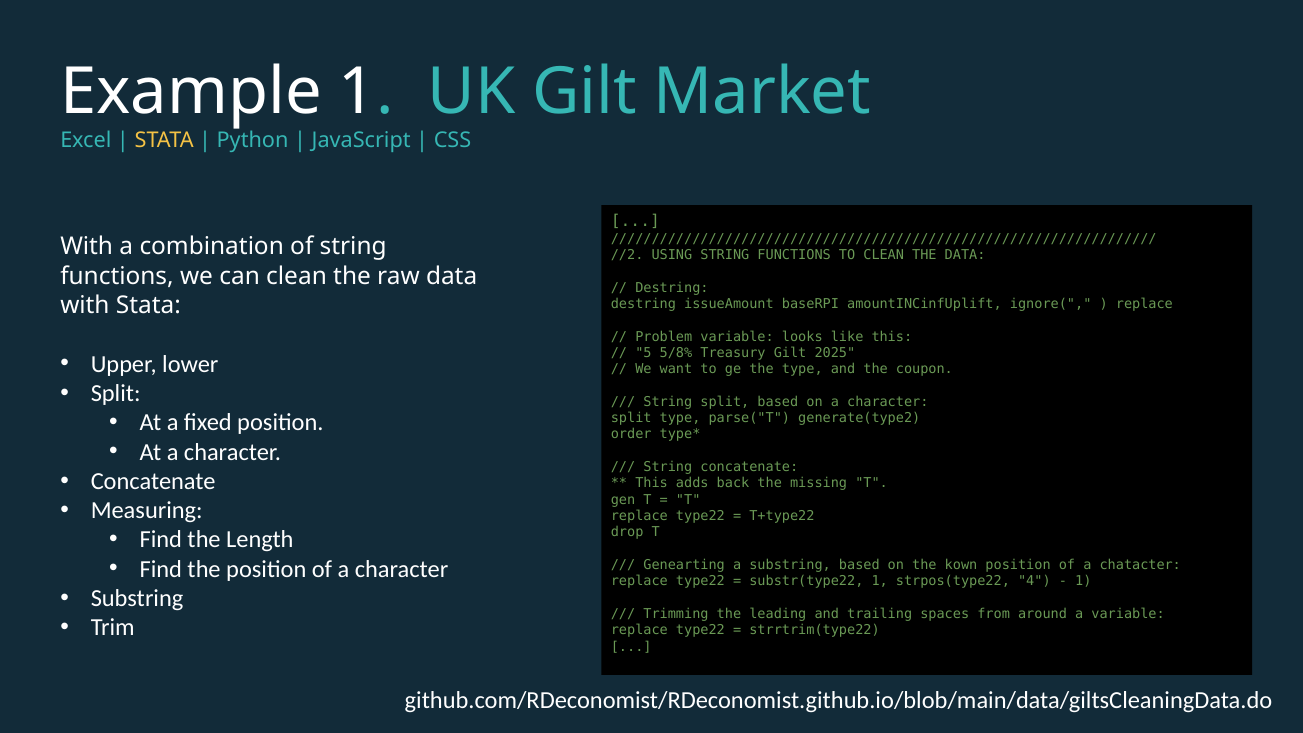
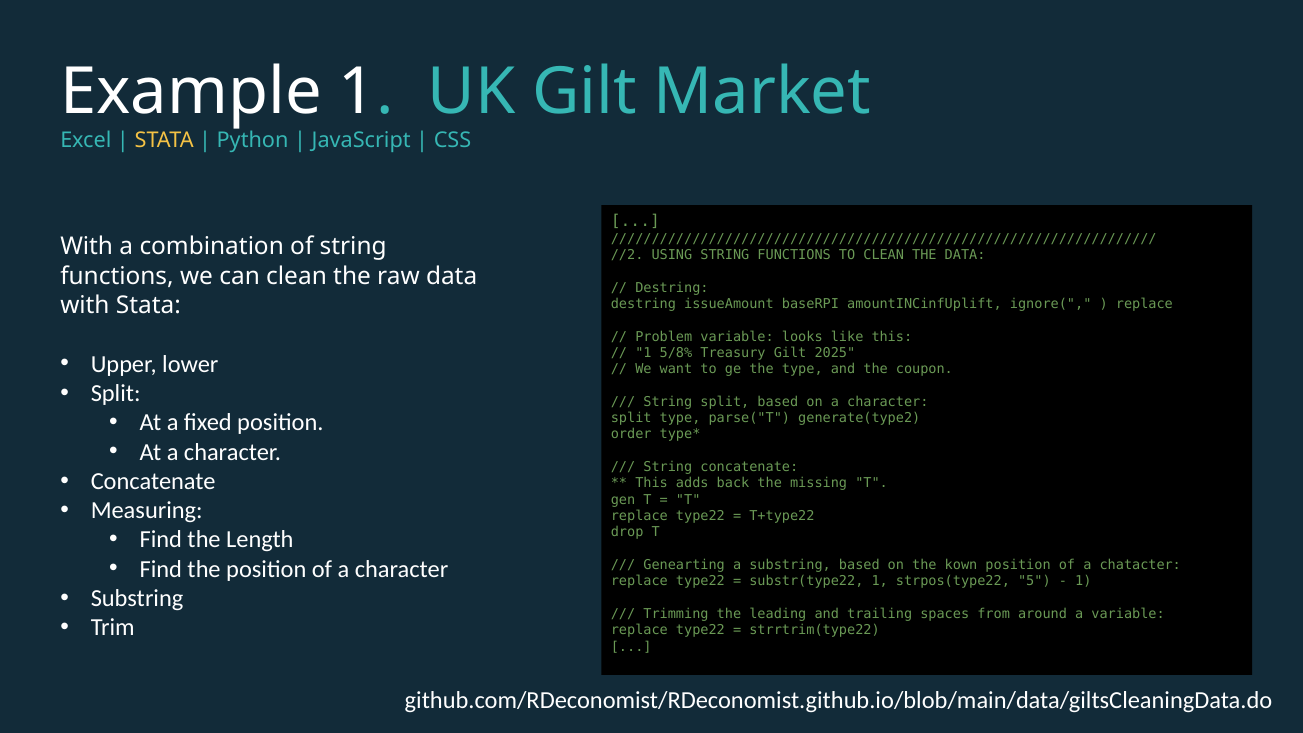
5: 5 -> 1 (643, 353)
4: 4 -> 5 (1034, 581)
